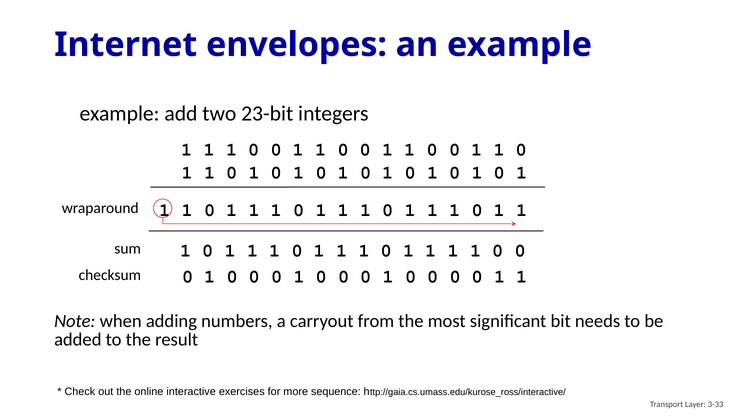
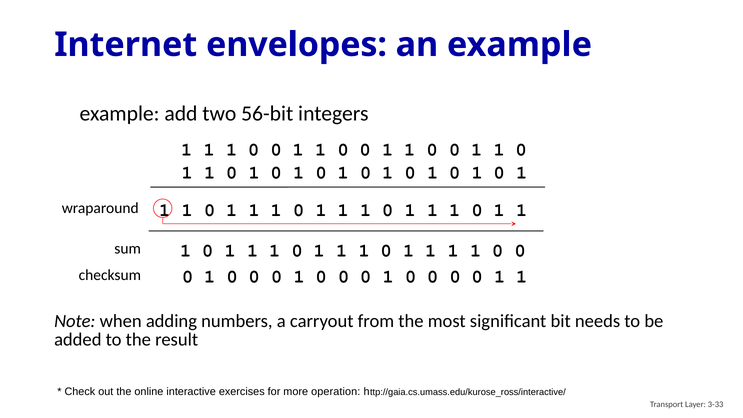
23-bit: 23-bit -> 56-bit (267, 114)
sequence: sequence -> operation (336, 392)
